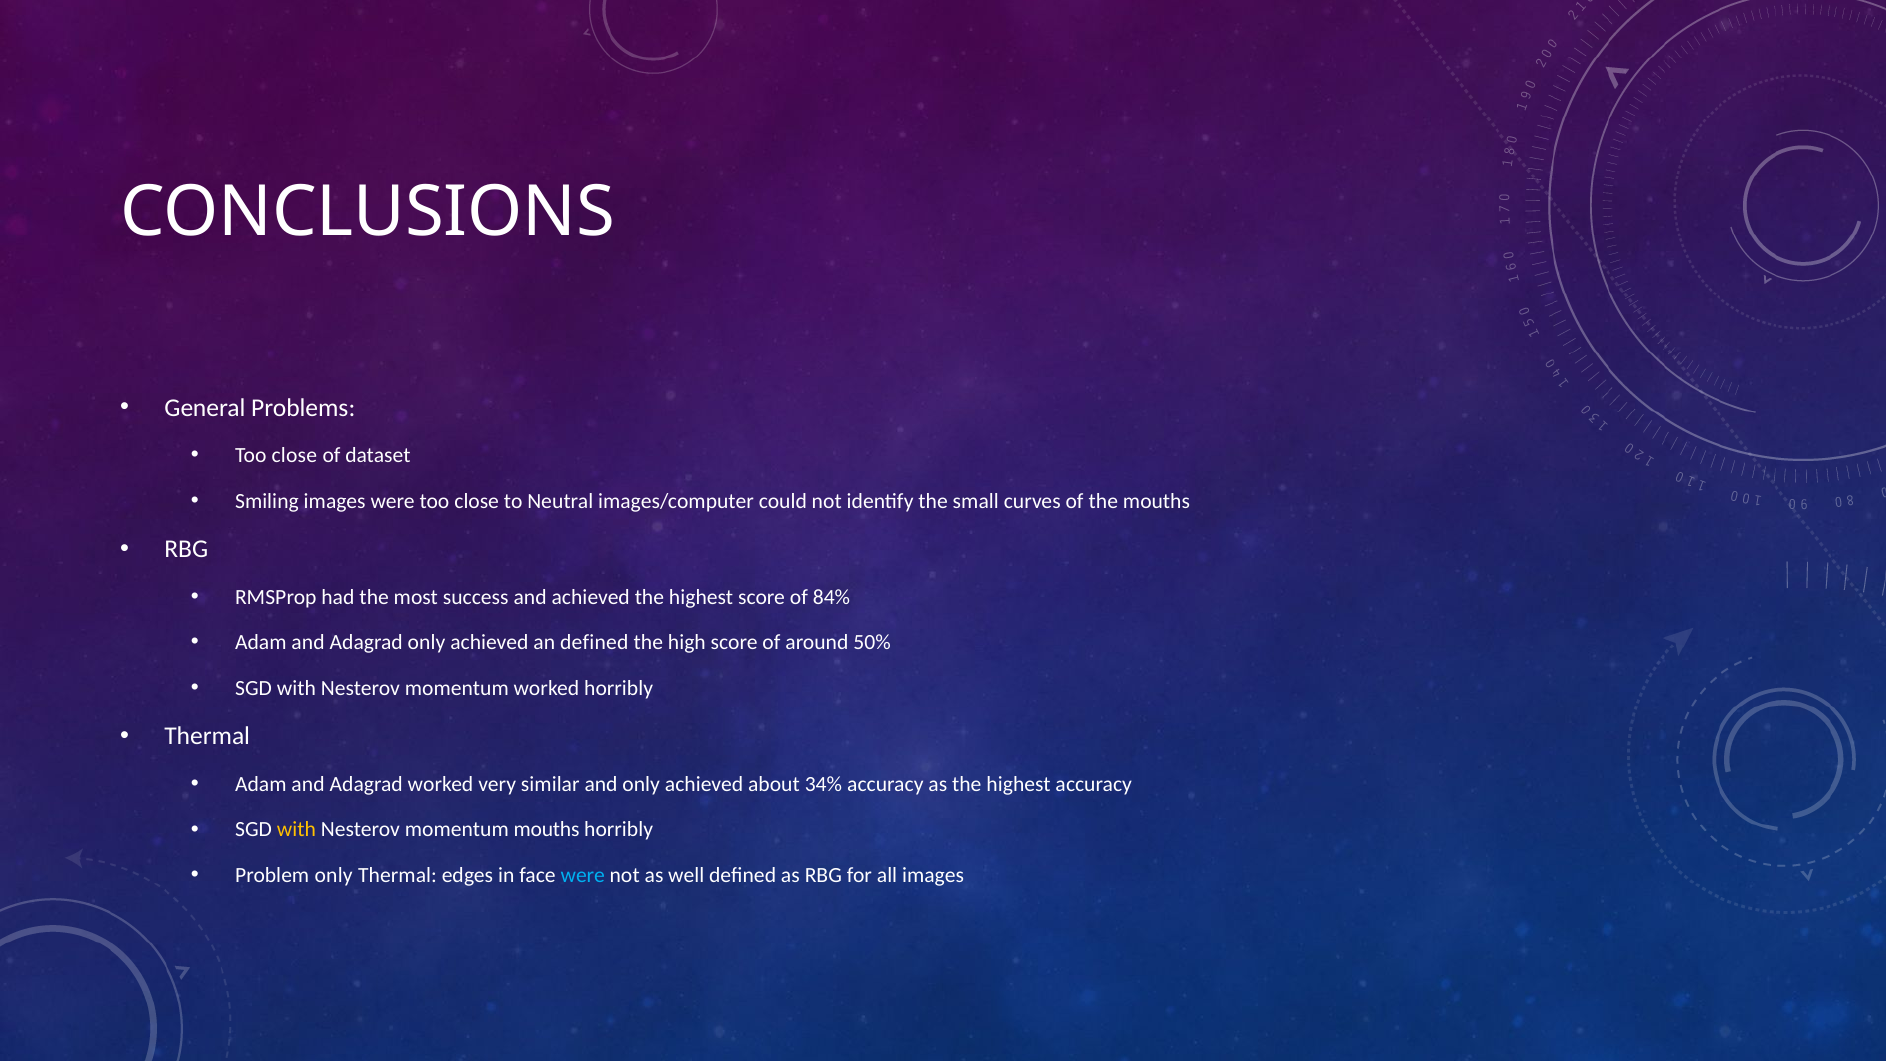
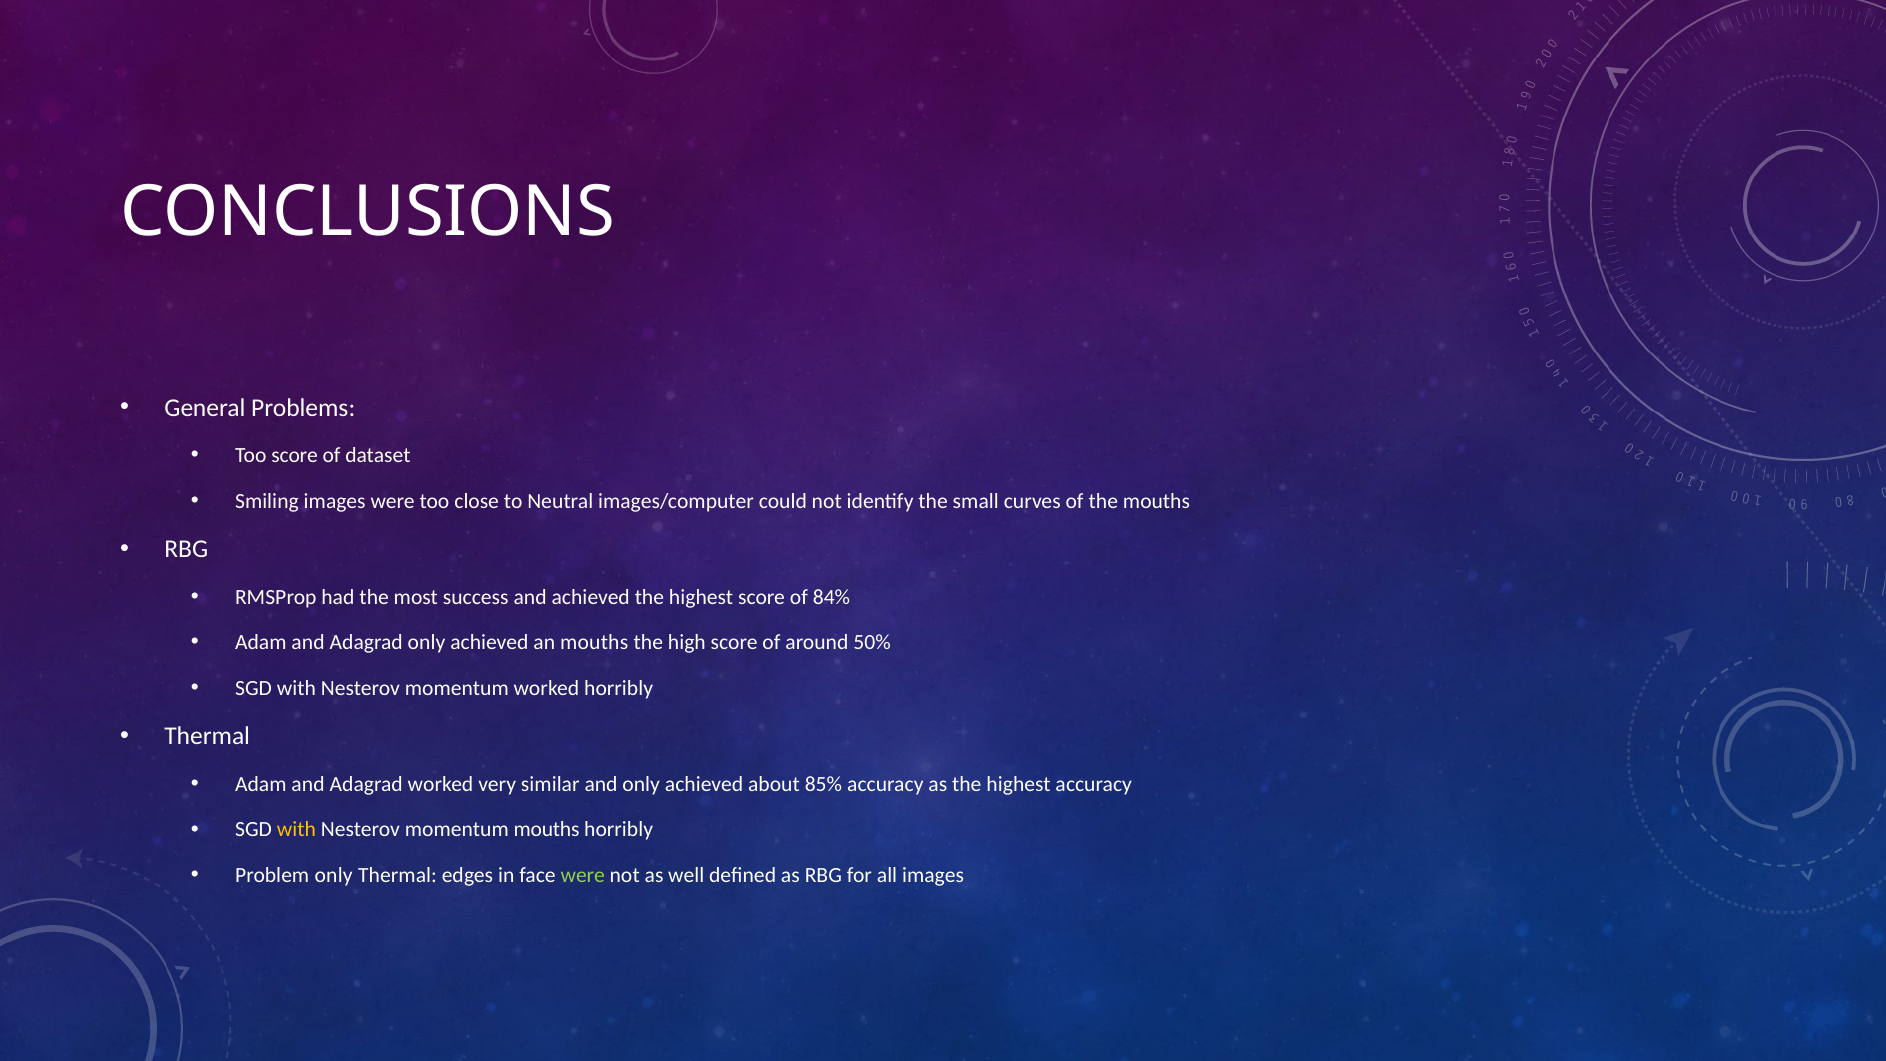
close: close -> score (295, 455)
an defined: defined -> mouths (594, 643)
34%: 34% -> 85% (823, 784)
were colour: light blue -> light green (583, 875)
